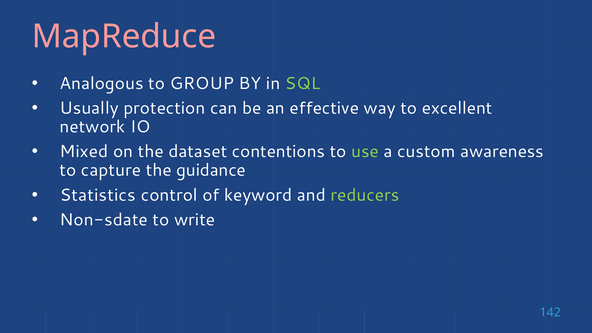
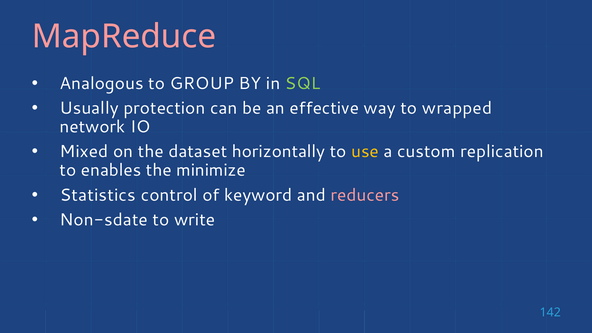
excellent: excellent -> wrapped (457, 108)
contentions: contentions -> horizontally (279, 152)
use colour: light green -> yellow (365, 152)
awareness: awareness -> replication (502, 152)
capture: capture -> enables (111, 170)
guidance: guidance -> minimize (211, 170)
reducers colour: light green -> pink (365, 195)
